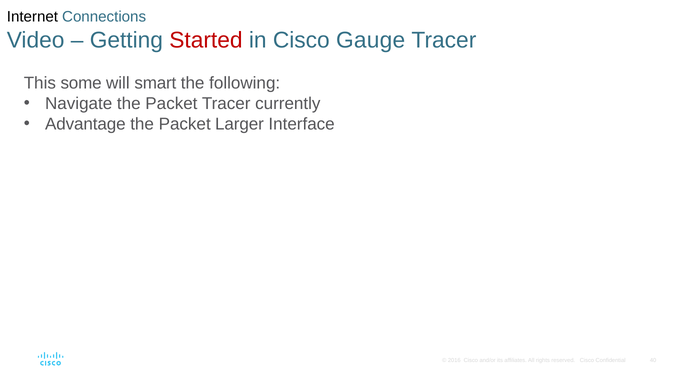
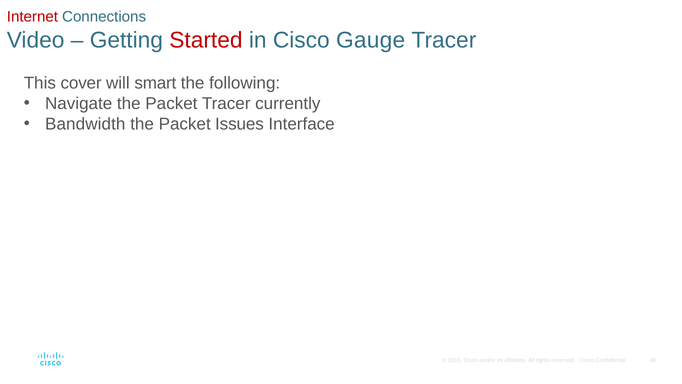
Internet colour: black -> red (32, 17)
some: some -> cover (81, 83)
Advantage: Advantage -> Bandwidth (85, 124)
Larger: Larger -> Issues (239, 124)
